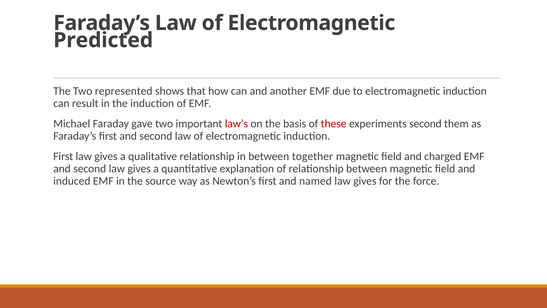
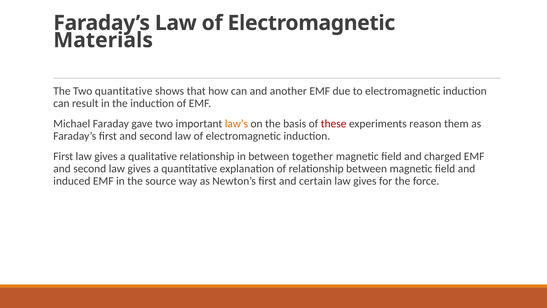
Predicted: Predicted -> Materials (103, 40)
Two represented: represented -> quantitative (124, 91)
law’s colour: red -> orange (236, 124)
experiments second: second -> reason (425, 124)
named: named -> certain (315, 181)
